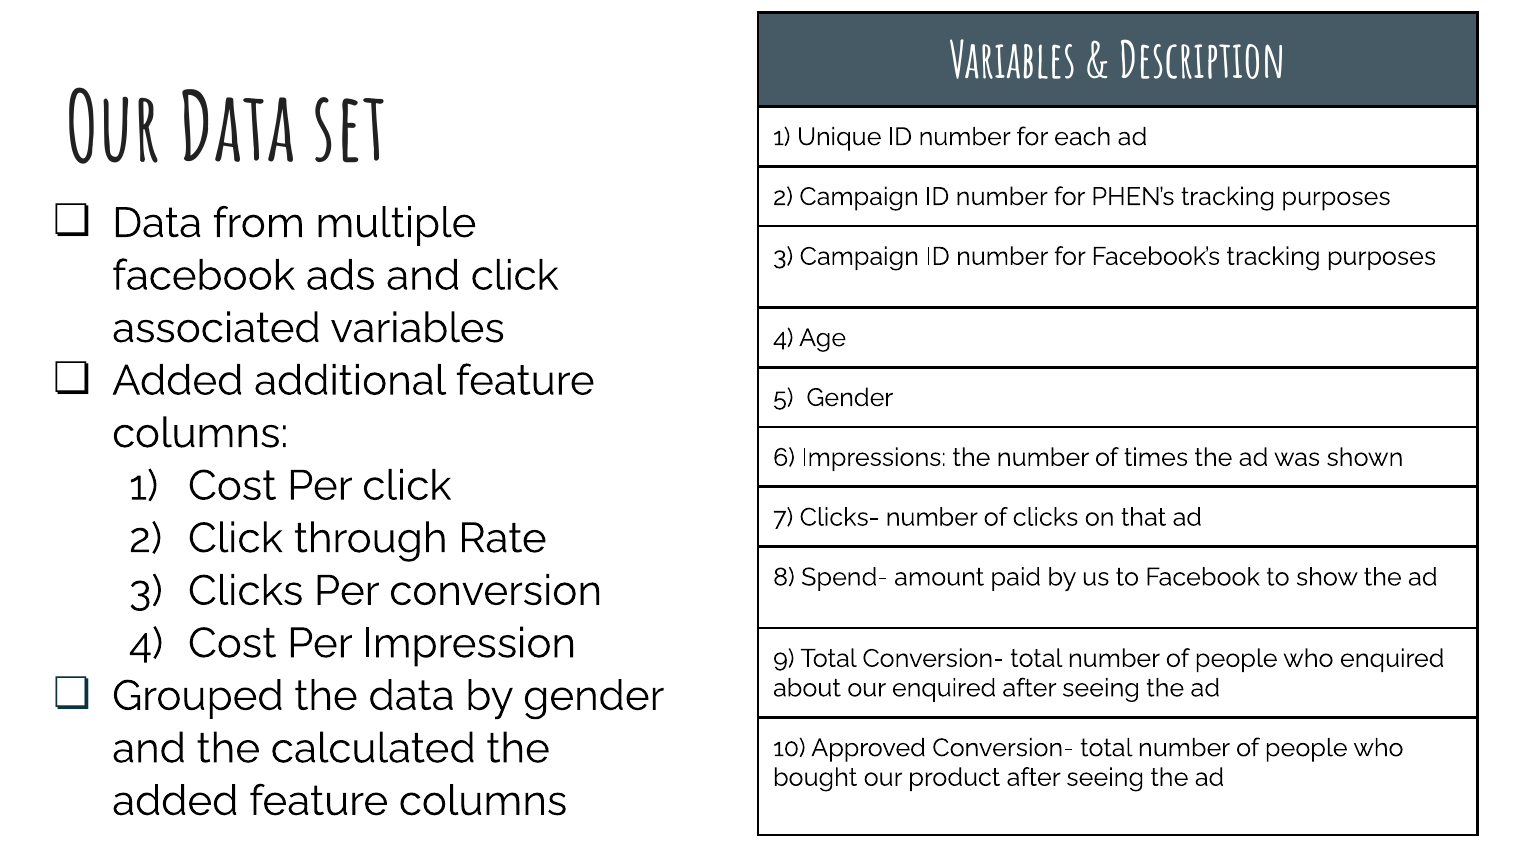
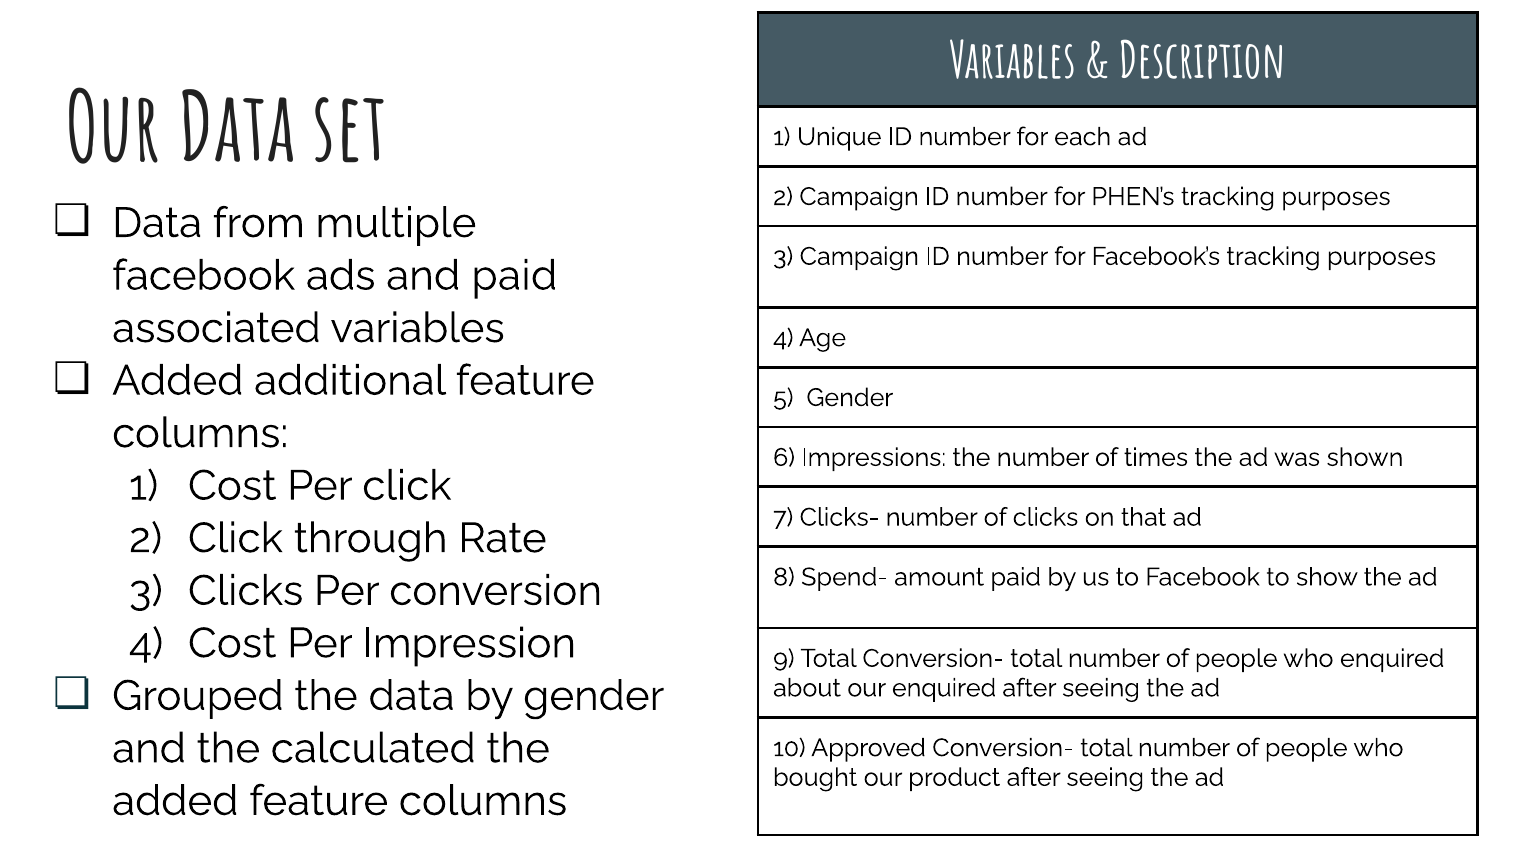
and click: click -> paid (514, 276)
